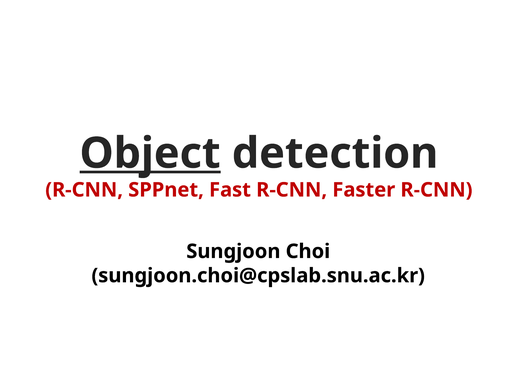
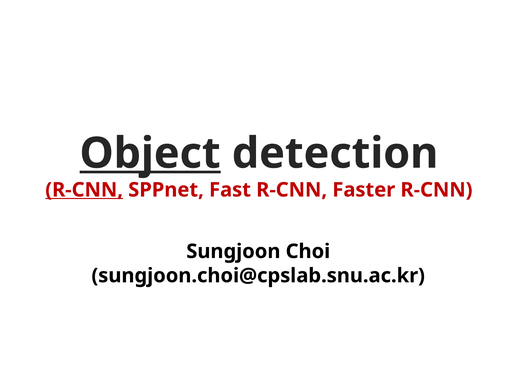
R-CNN underline: none -> present (84, 190)
